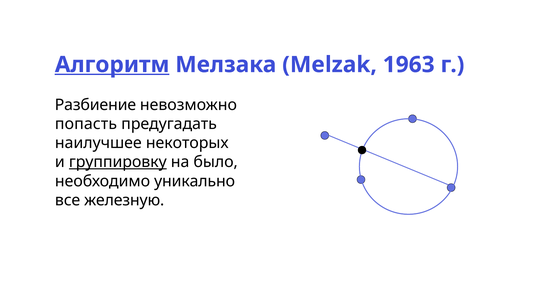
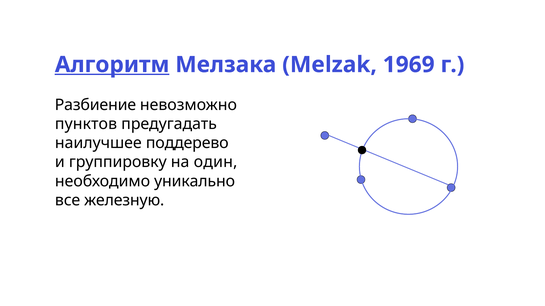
1963: 1963 -> 1969 (409, 65)
попасть: попасть -> пунктов (86, 124)
некоторых: некоторых -> поддерево (187, 143)
группировку underline: present -> none (118, 162)
было: было -> один (216, 162)
